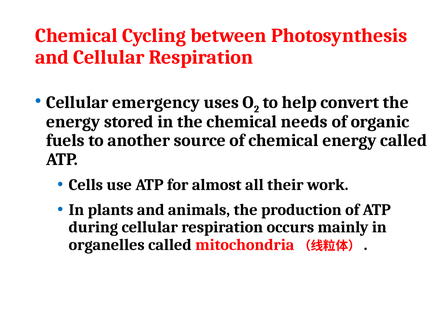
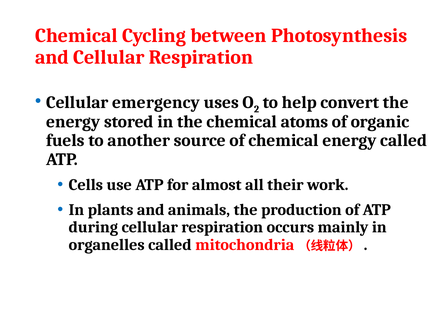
needs: needs -> atoms (304, 122)
